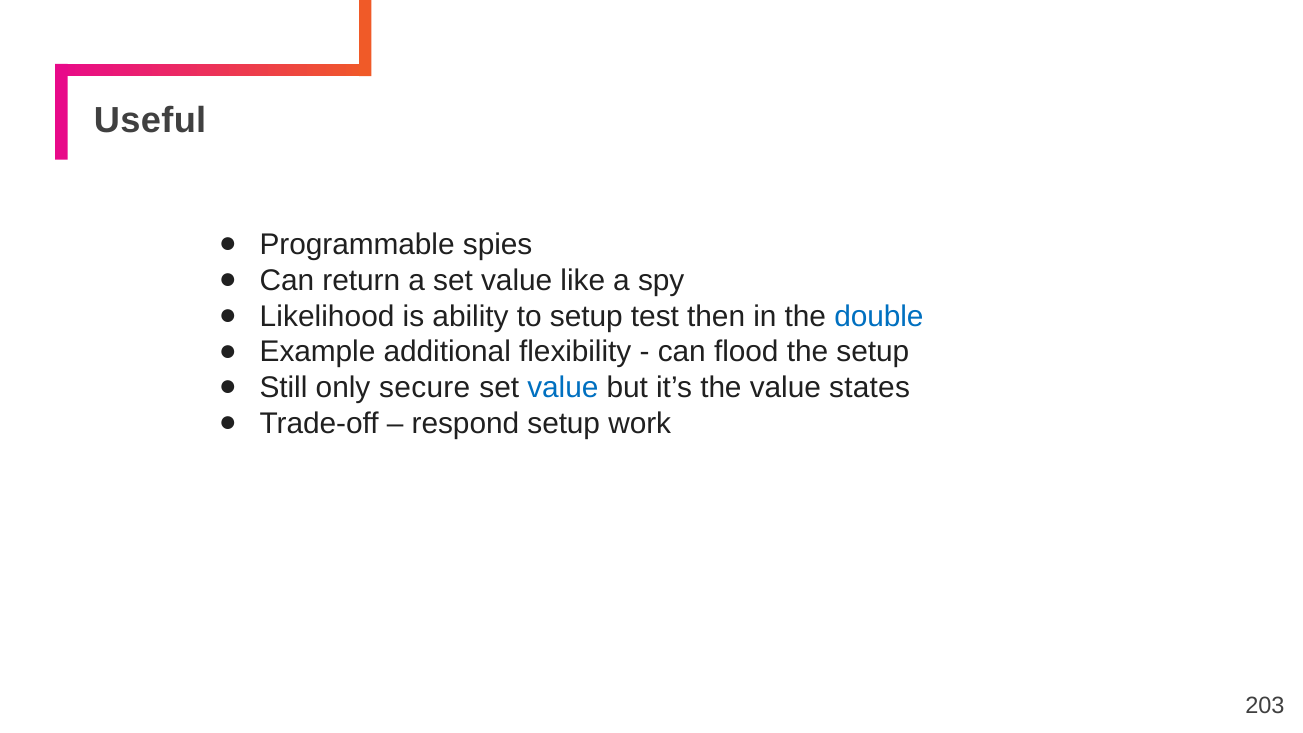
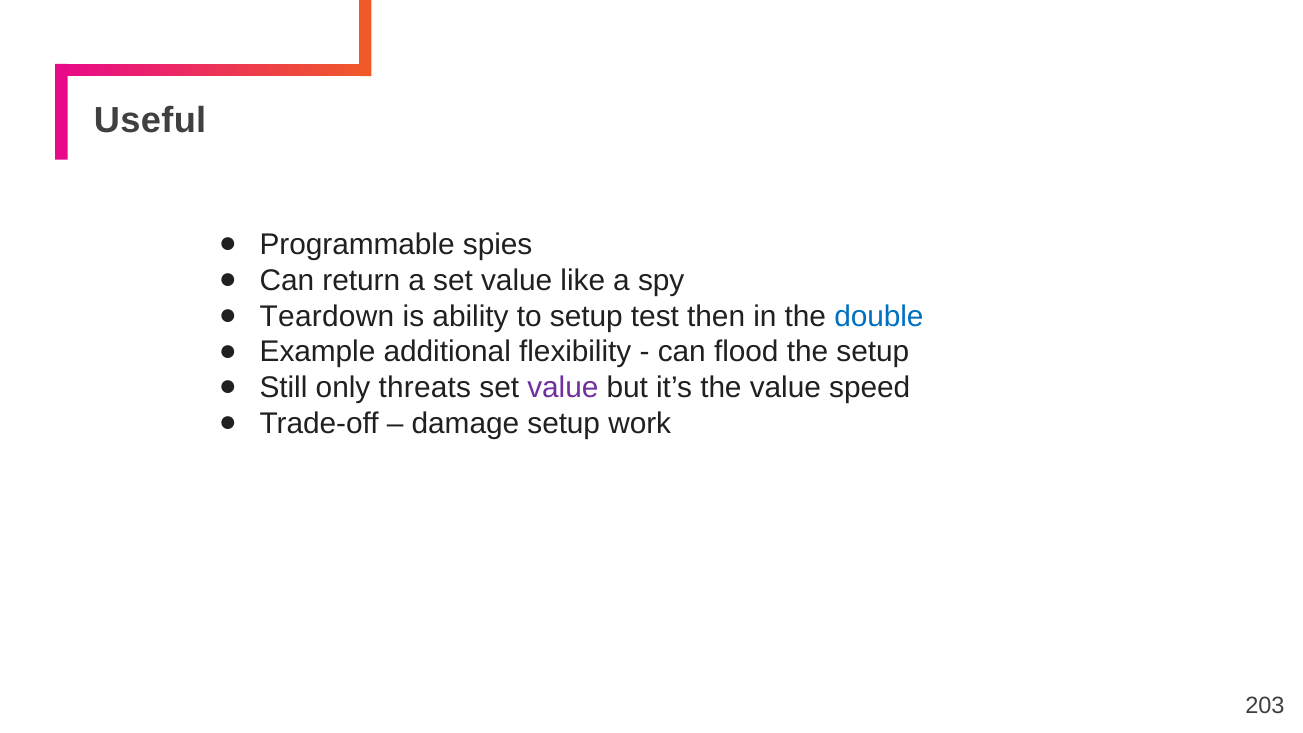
Likelihood: Likelihood -> Teardown (327, 316)
secure: secure -> threats (425, 388)
value colour: blue -> purple (563, 388)
states: states -> speed (870, 388)
respond: respond -> damage (465, 424)
